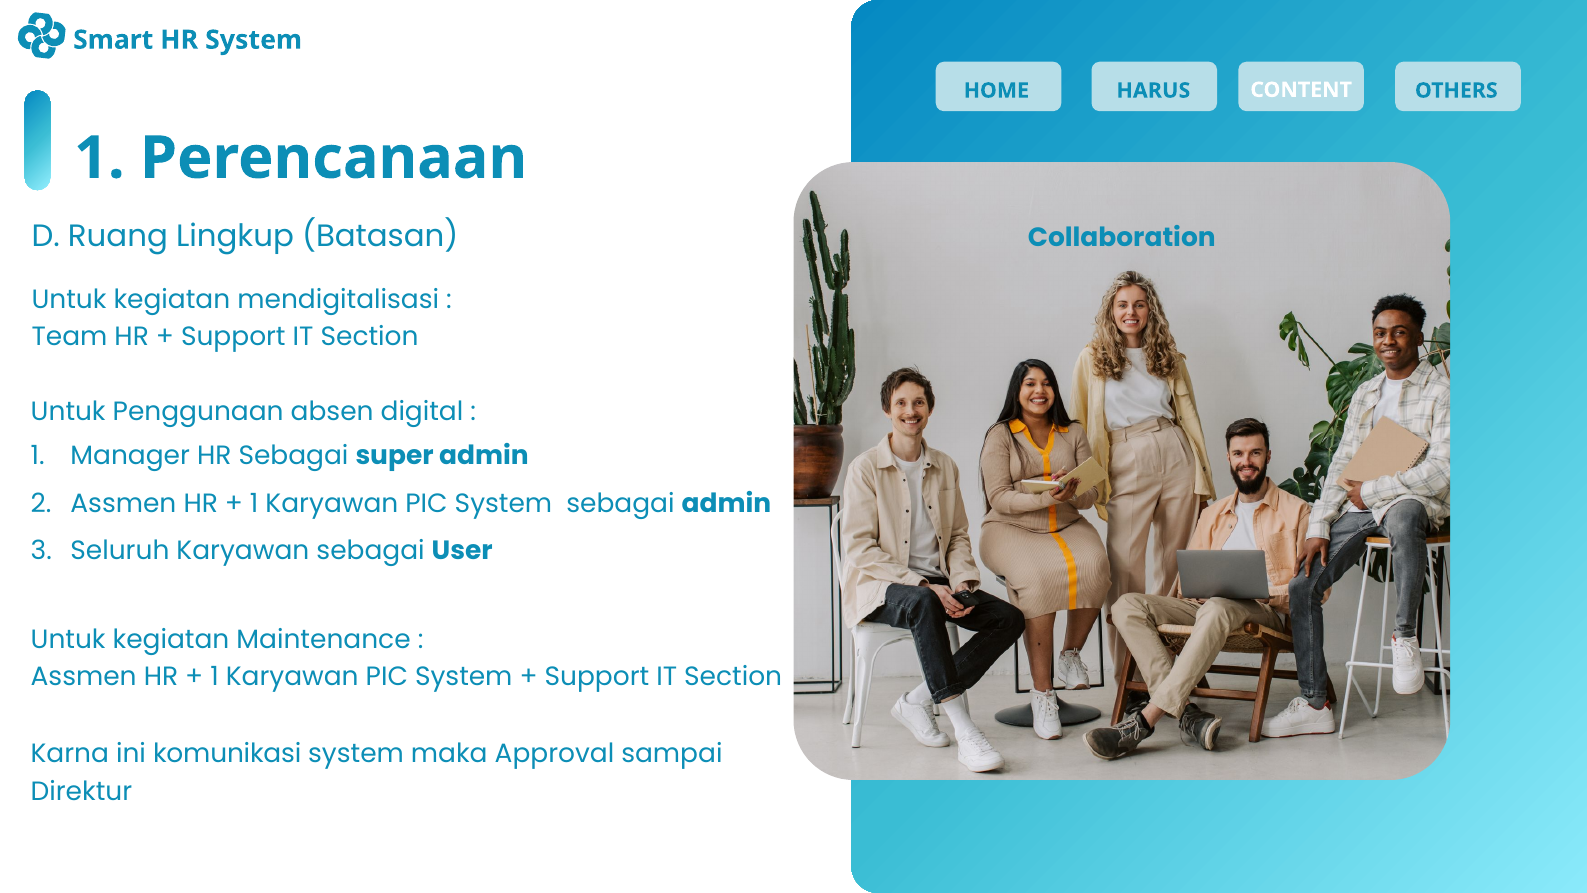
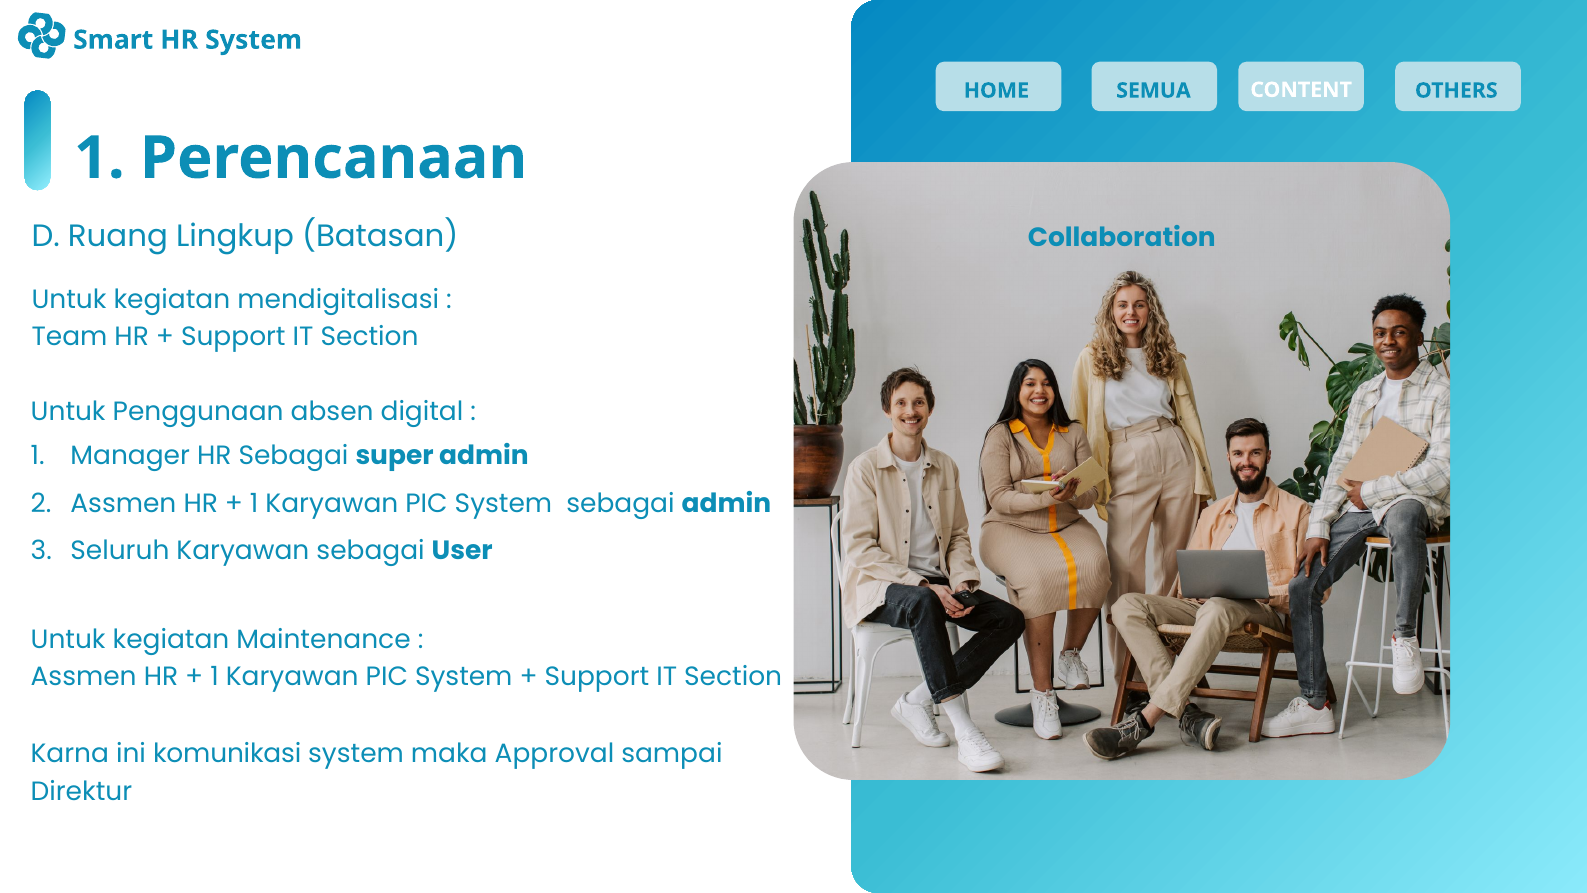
HARUS: HARUS -> SEMUA (1153, 91)
